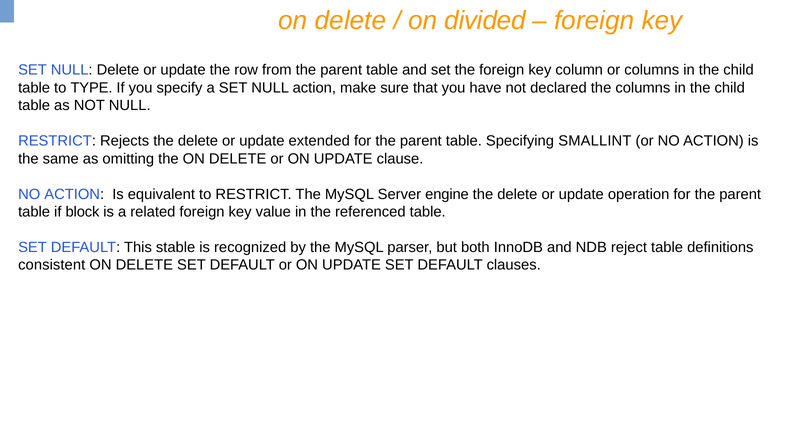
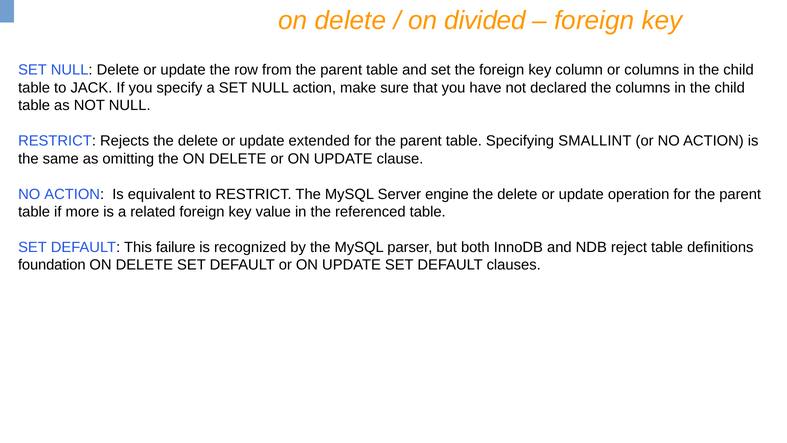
TYPE: TYPE -> JACK (91, 88)
block: block -> more (82, 212)
stable: stable -> failure (176, 247)
consistent: consistent -> foundation (52, 265)
